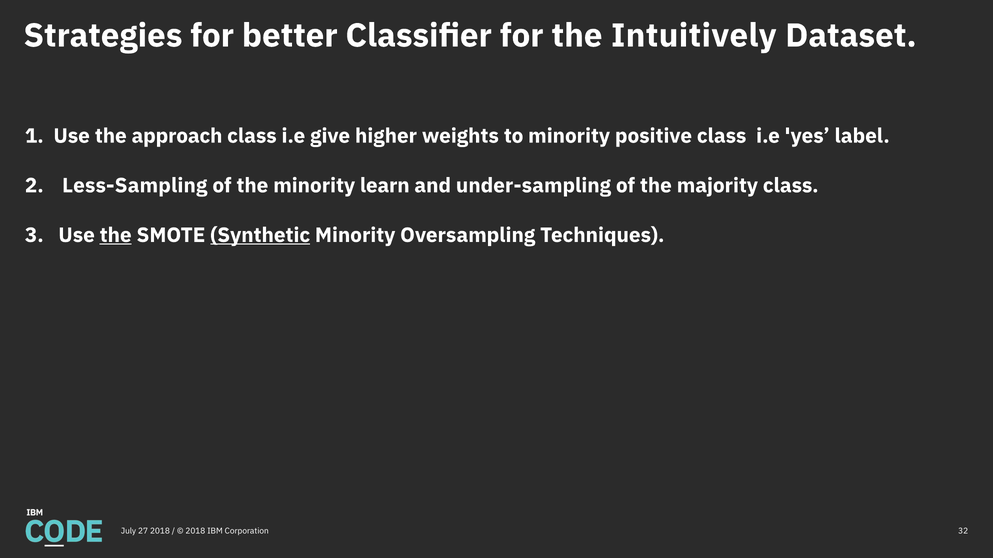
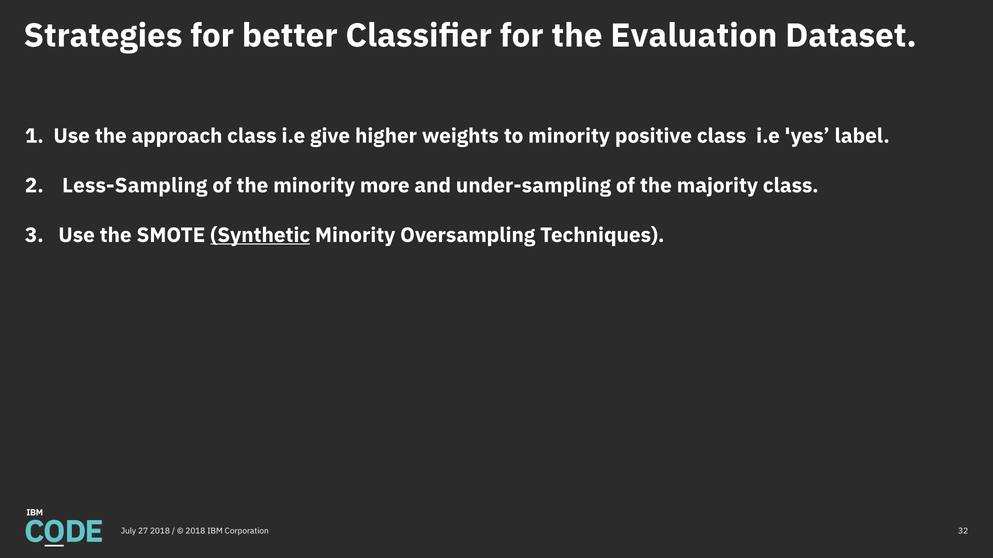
Intuitively: Intuitively -> Evaluation (694, 36)
learn: learn -> more (385, 186)
the underline: present -> none (116, 235)
